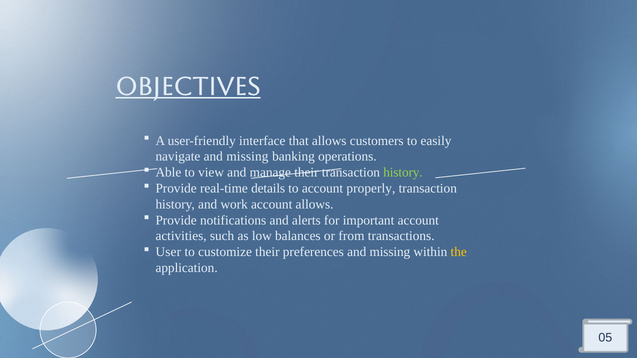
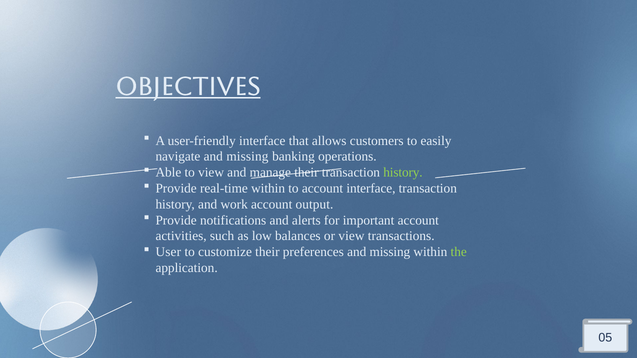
real-time details: details -> within (268, 189)
account properly: properly -> interface (371, 189)
account allows: allows -> output (315, 204)
or from: from -> view (351, 236)
the colour: yellow -> light green (459, 252)
